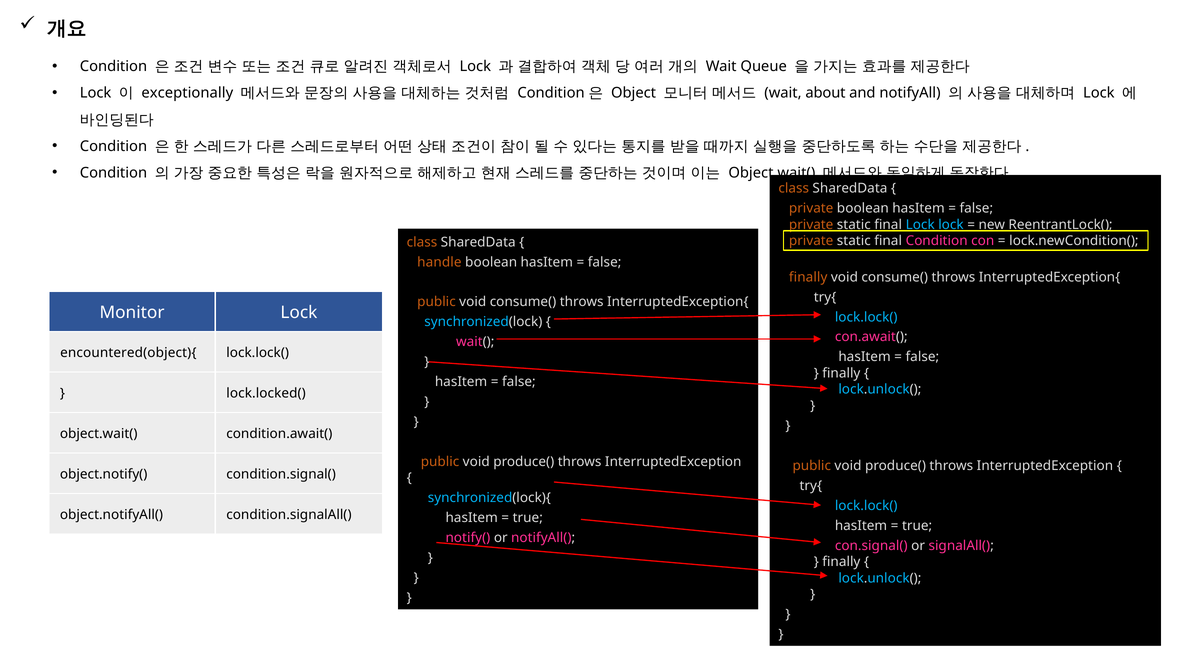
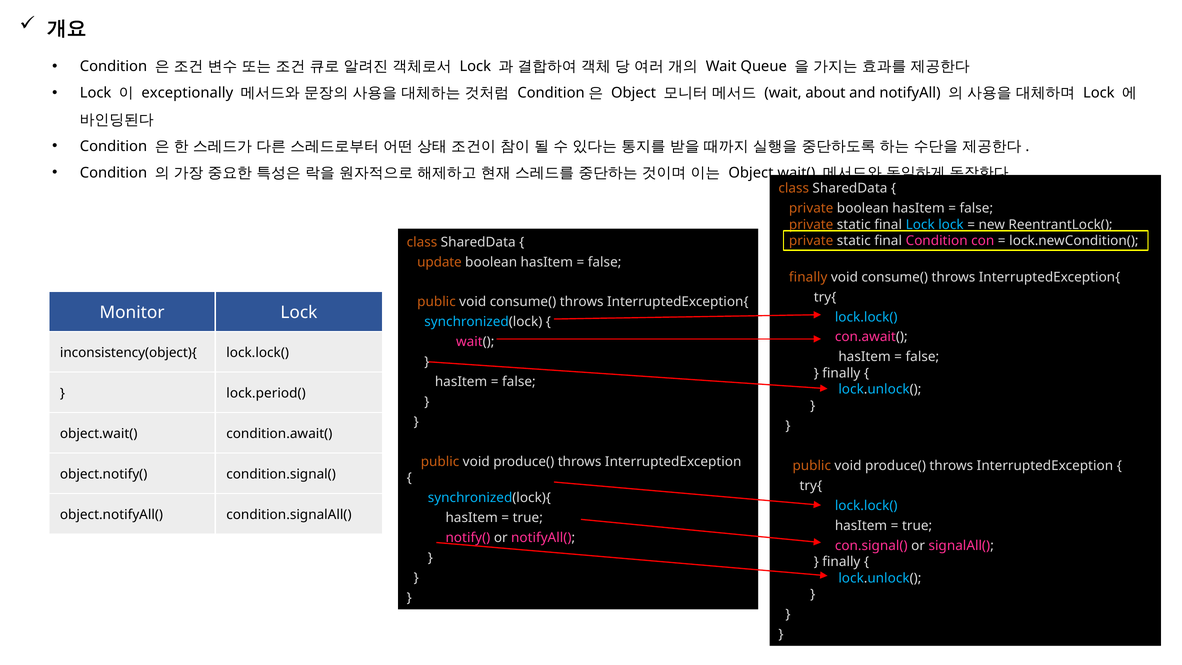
handle: handle -> update (440, 262)
encountered(object){: encountered(object){ -> inconsistency(object){ (128, 353)
lock.locked(: lock.locked( -> lock.period( (266, 393)
